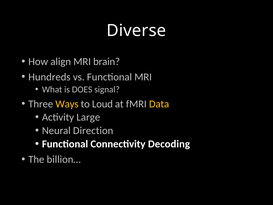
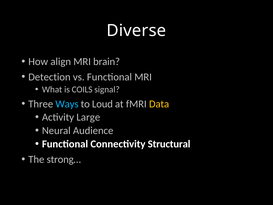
Hundreds: Hundreds -> Detection (49, 77)
DOES: DOES -> COILS (82, 89)
Ways colour: yellow -> light blue (67, 104)
Direction: Direction -> Audience (93, 131)
Decoding: Decoding -> Structural (169, 144)
billion…: billion… -> strong… (64, 159)
